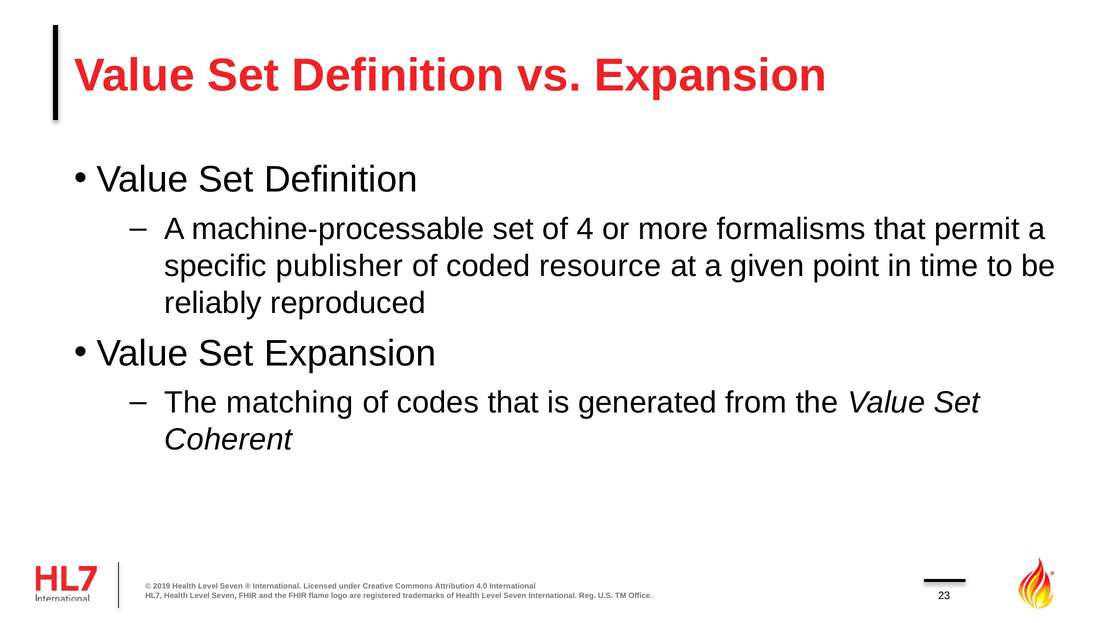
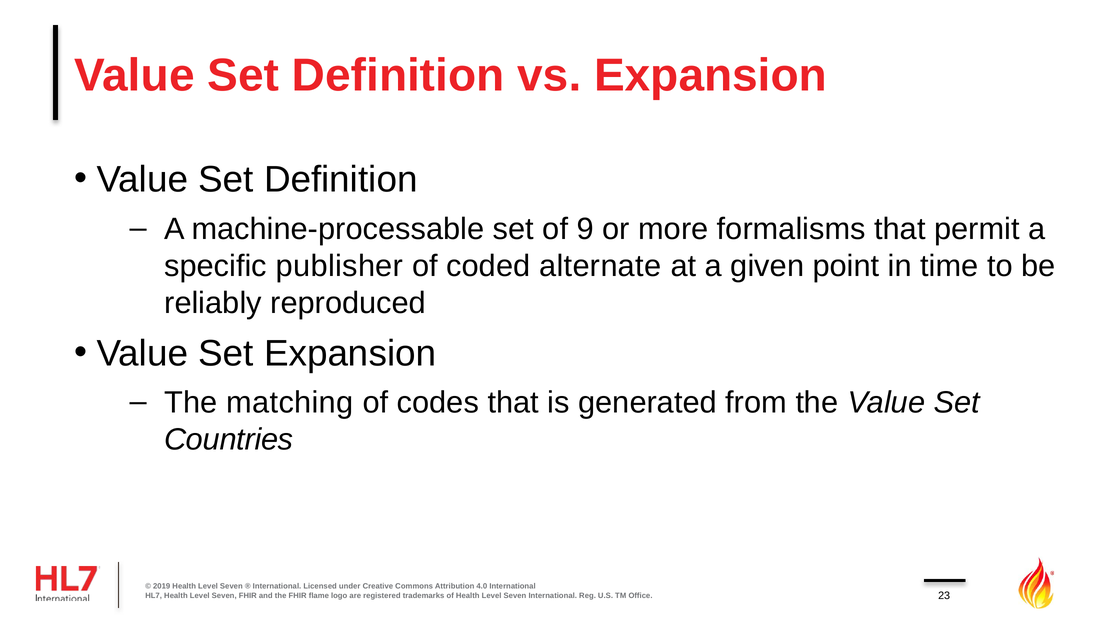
4: 4 -> 9 (585, 229)
resource: resource -> alternate (600, 266)
Coherent: Coherent -> Countries (229, 440)
